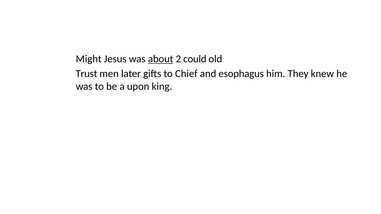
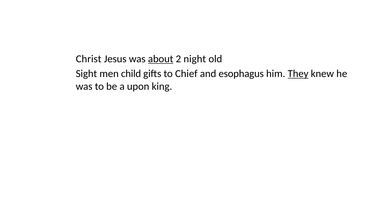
Might: Might -> Christ (89, 59)
could: could -> night (195, 59)
Trust: Trust -> Sight (86, 74)
later: later -> child (131, 74)
They underline: none -> present (298, 74)
